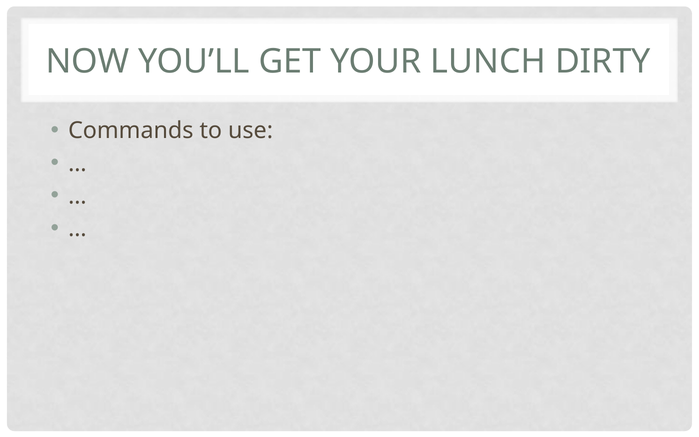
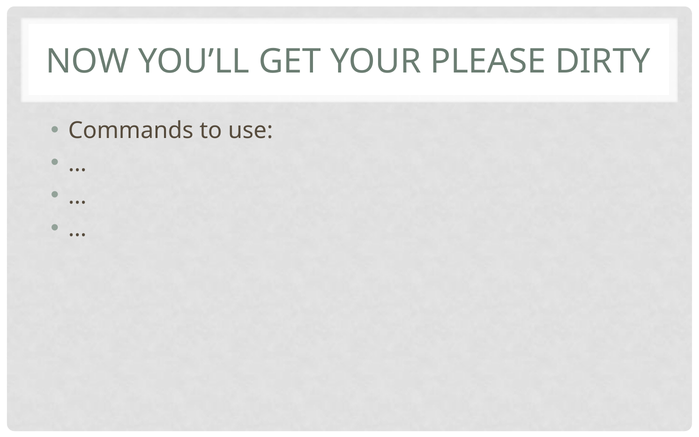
LUNCH: LUNCH -> PLEASE (488, 61)
